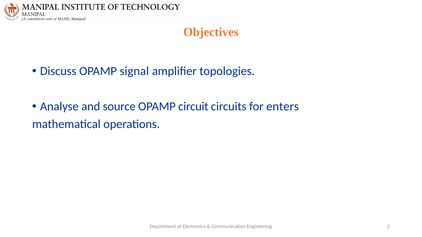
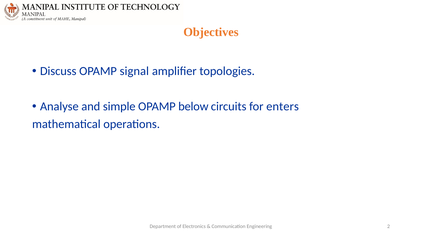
source: source -> simple (119, 107)
circuit: circuit -> below (193, 107)
